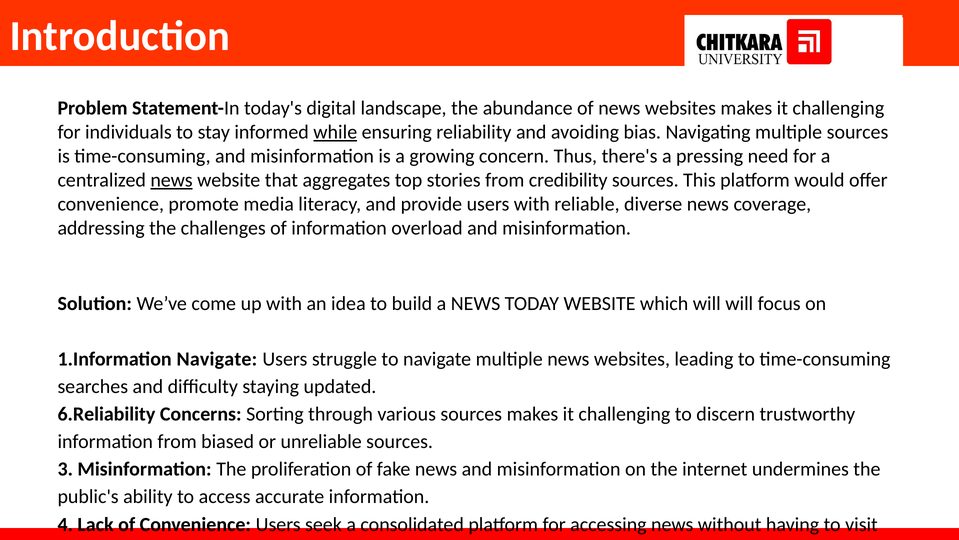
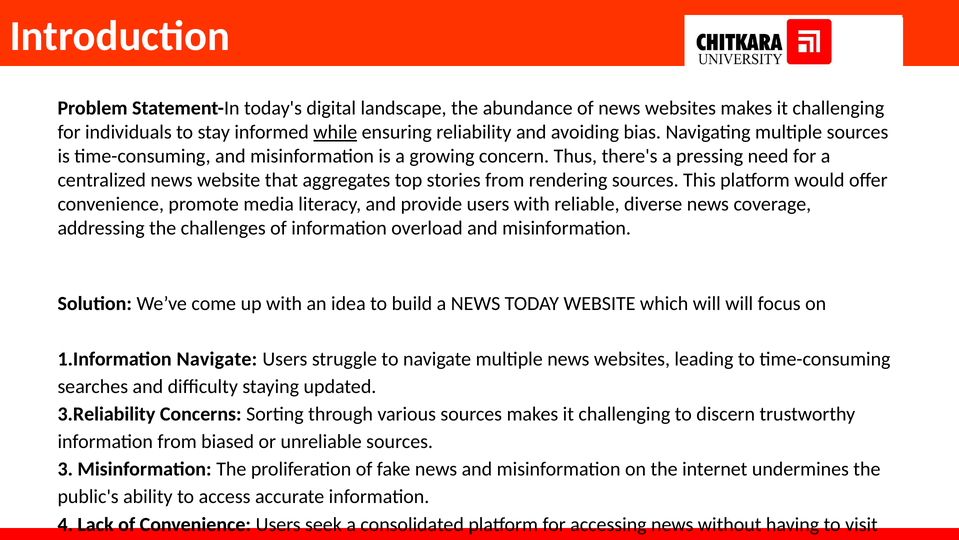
news underline: present -> none (172, 180)
credibility: credibility -> rendering (568, 180)
6.Reliability: 6.Reliability -> 3.Reliability (106, 414)
